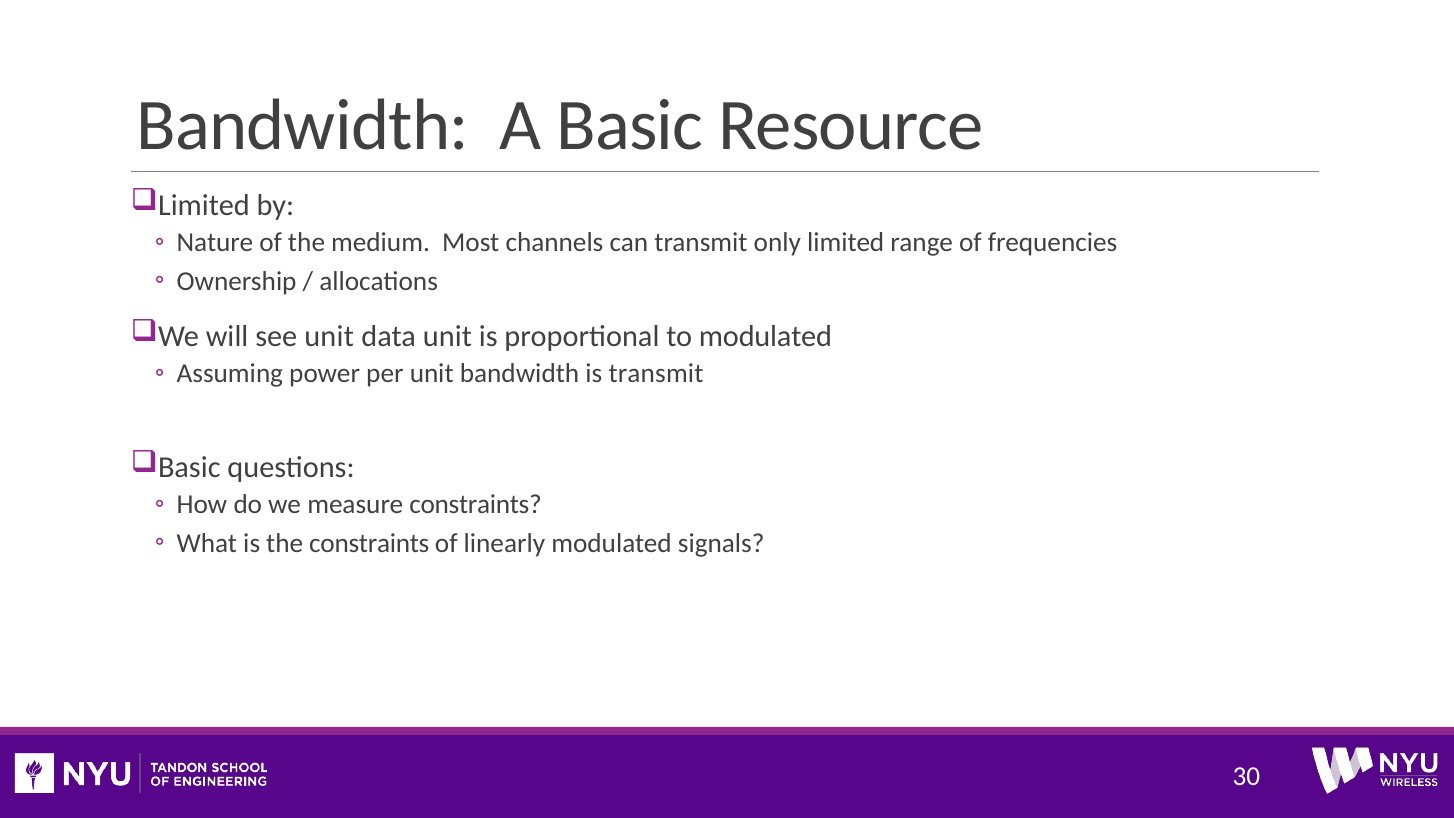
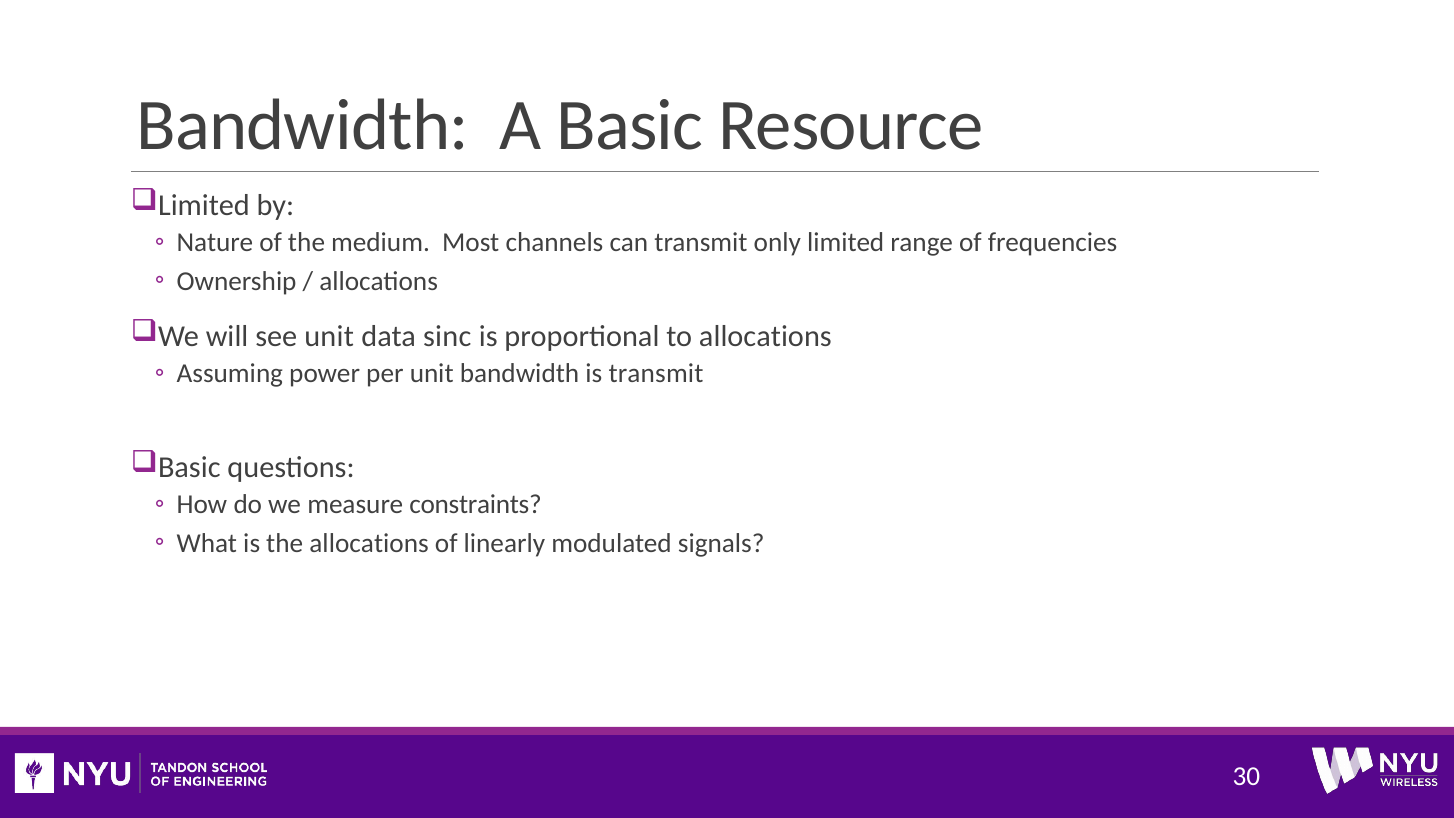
data unit: unit -> sinc (447, 336)
to modulated: modulated -> allocations (765, 336)
the constraints: constraints -> allocations (369, 543)
